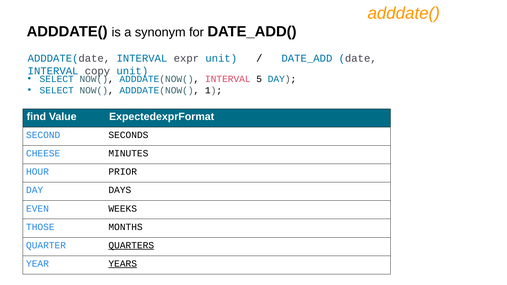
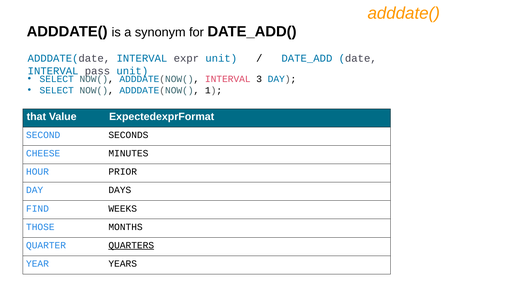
copy: copy -> pass (97, 71)
5: 5 -> 3 (259, 79)
find: find -> that (36, 117)
EVEN: EVEN -> FIND (37, 209)
YEARS underline: present -> none (123, 264)
